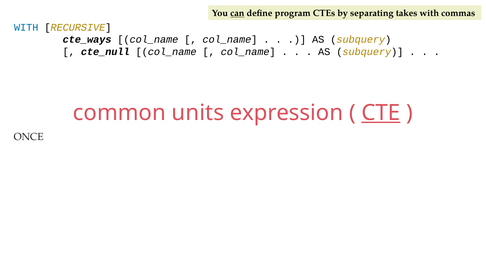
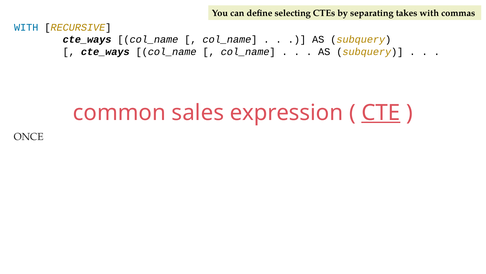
can underline: present -> none (237, 13)
program: program -> selecting (293, 13)
cte_null: cte_null -> cte_ways (105, 52)
units: units -> sales (198, 112)
